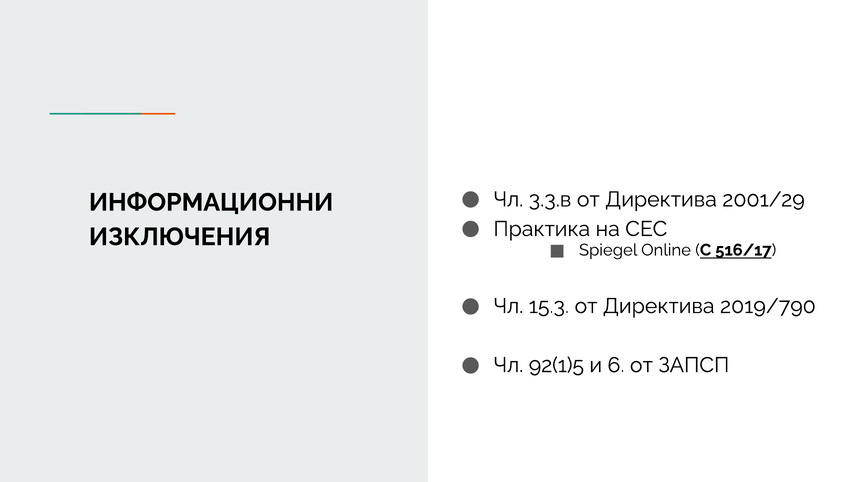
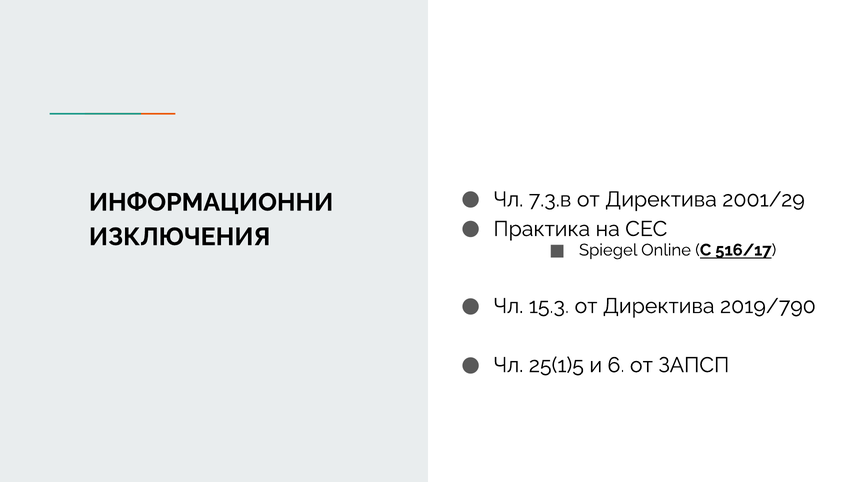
3.3.в: 3.3.в -> 7.3.в (550, 199)
92(1)5: 92(1)5 -> 25(1)5 (556, 365)
